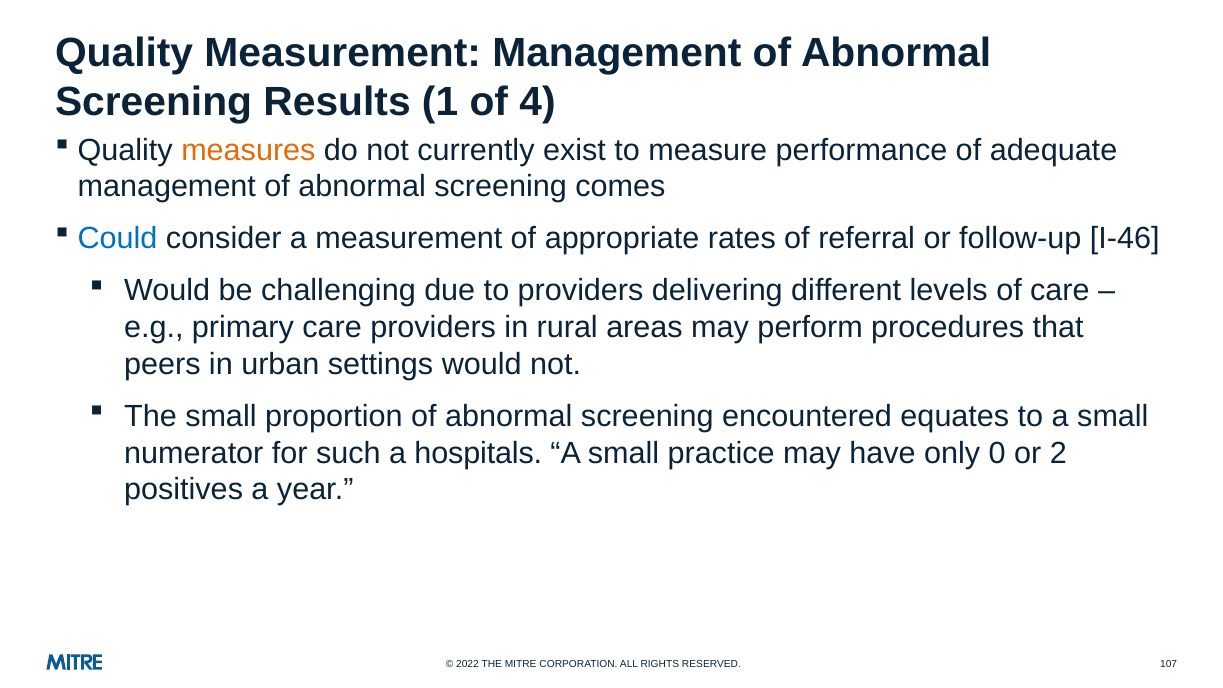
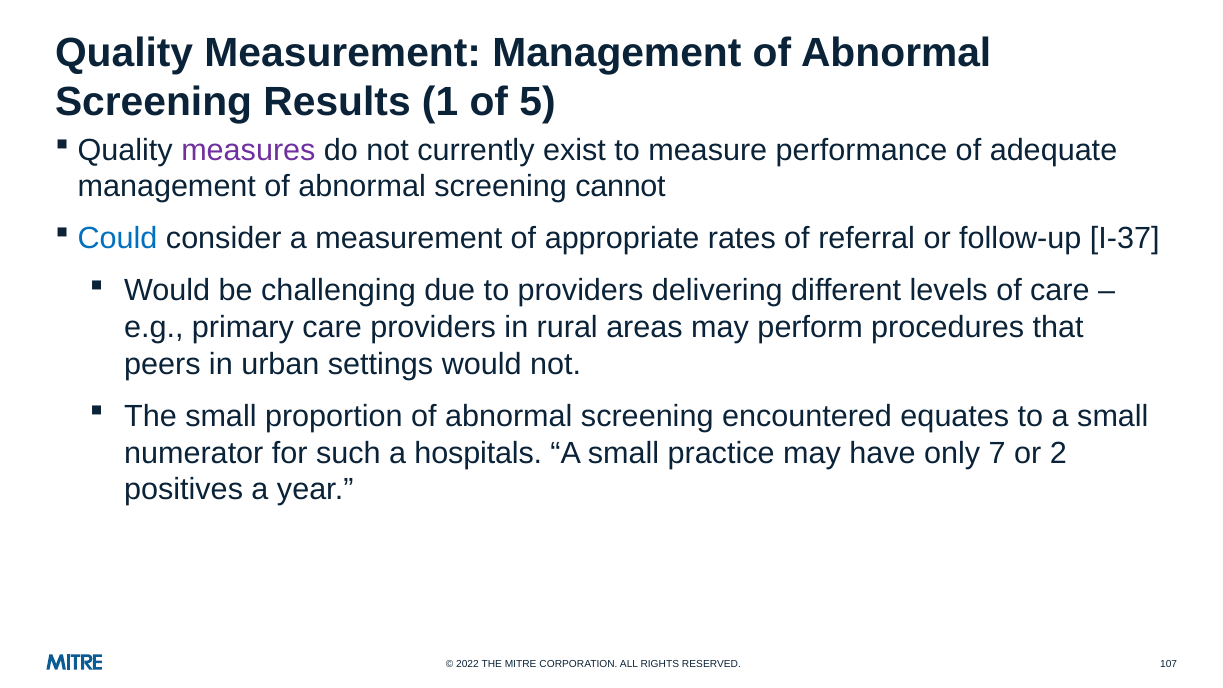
4: 4 -> 5 (537, 102)
measures colour: orange -> purple (248, 150)
comes: comes -> cannot (621, 187)
I-46: I-46 -> I-37 (1125, 239)
0: 0 -> 7 (997, 453)
